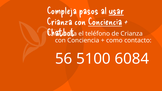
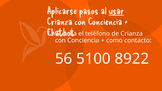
Compleja: Compleja -> Aplicarse (62, 11)
Conciencia underline: present -> none (105, 22)
6084: 6084 -> 8922 (132, 59)
